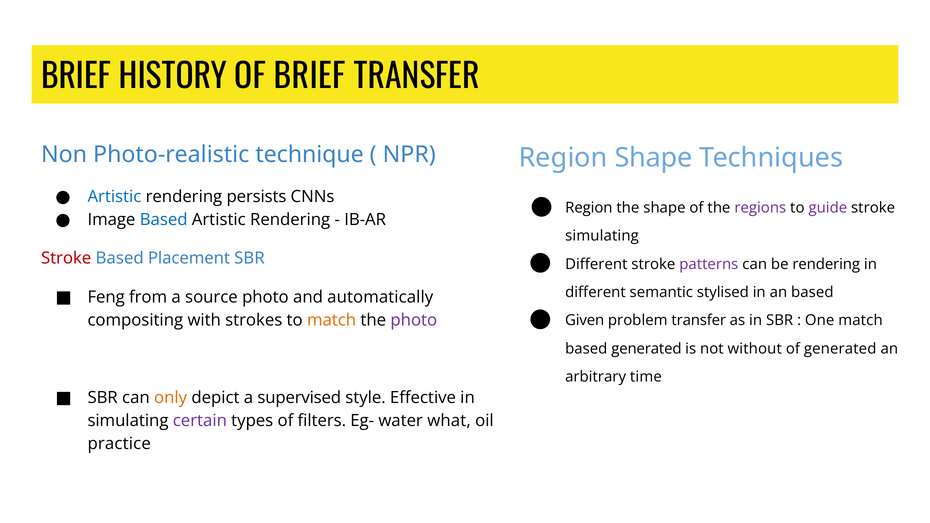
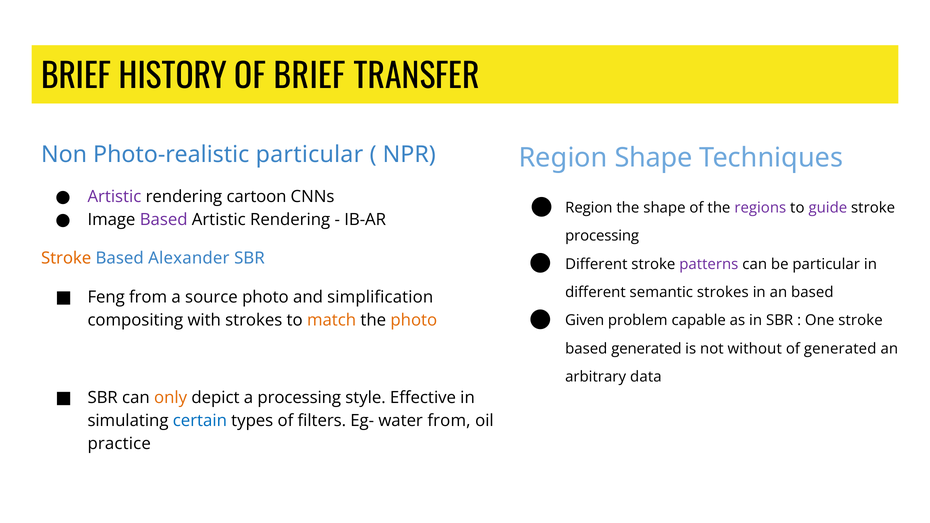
Photo-realistic technique: technique -> particular (309, 155)
Artistic colour: blue -> purple (114, 197)
persists: persists -> cartoon (257, 197)
Based colour: blue -> purple (164, 220)
simulating: simulating -> processing (602, 236)
be rendering: rendering -> particular (826, 264)
Stroke colour: red -> orange (66, 258)
Placement: Placement -> Alexander (189, 258)
semantic stylised: stylised -> strokes (723, 292)
automatically: automatically -> simplification (380, 297)
problem transfer: transfer -> capable (699, 321)
One match: match -> stroke (860, 321)
photo colour: purple -> orange (414, 320)
time: time -> data (646, 377)
a supervised: supervised -> processing (299, 398)
certain colour: purple -> blue (200, 421)
water what: what -> from (449, 421)
